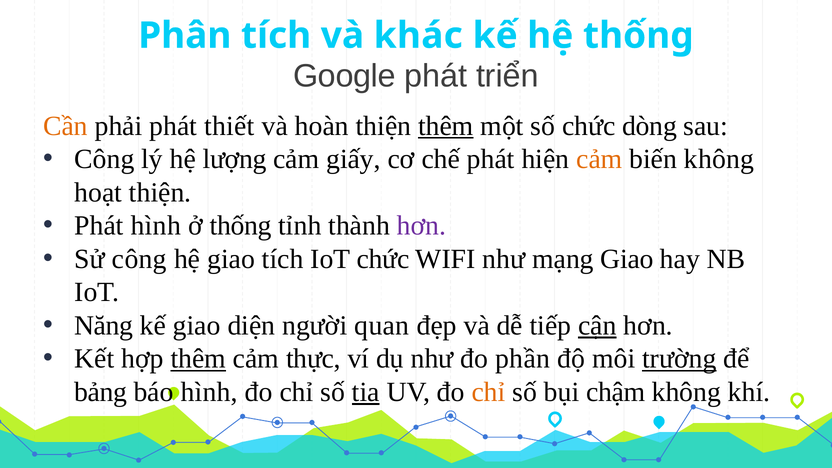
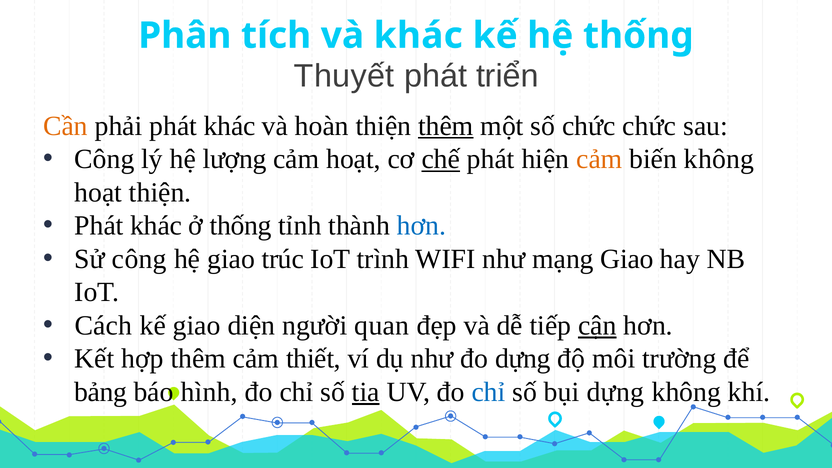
Google: Google -> Thuyết (344, 76)
phải phát thiết: thiết -> khác (230, 126)
chức dòng: dòng -> chức (649, 126)
cảm giấy: giấy -> hoạt (353, 159)
chế underline: none -> present (441, 159)
hình: hình -> khác (156, 226)
hơn colour: purple -> blue (422, 226)
giao tích: tích -> trúc (283, 259)
IoT chức: chức -> trình (383, 259)
Năng: Năng -> Cách (103, 326)
thêm underline: present -> none (198, 359)
thực: thực -> thiết (313, 359)
đo phần: phần -> dựng (523, 359)
trường underline: present -> none (679, 359)
chỉ colour: orange -> blue (489, 392)
bụi chậm: chậm -> dựng (615, 392)
